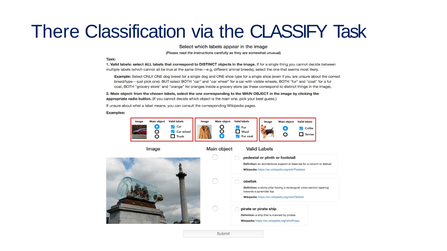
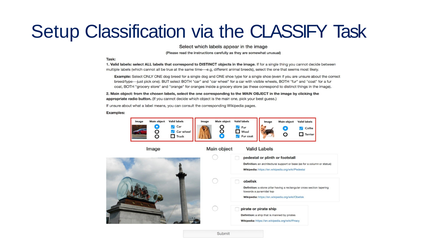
There: There -> Setup (56, 32)
